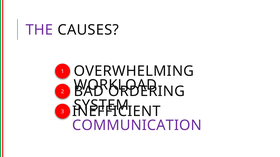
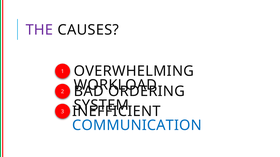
COMMUNICATION colour: purple -> blue (137, 126)
